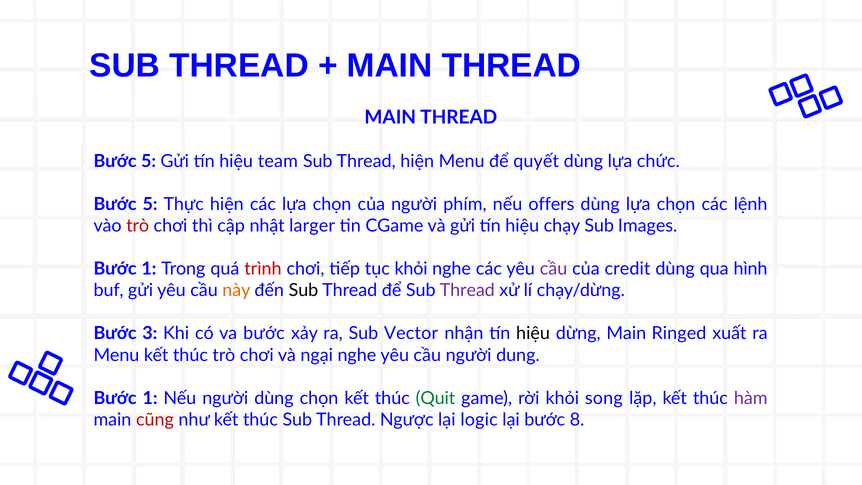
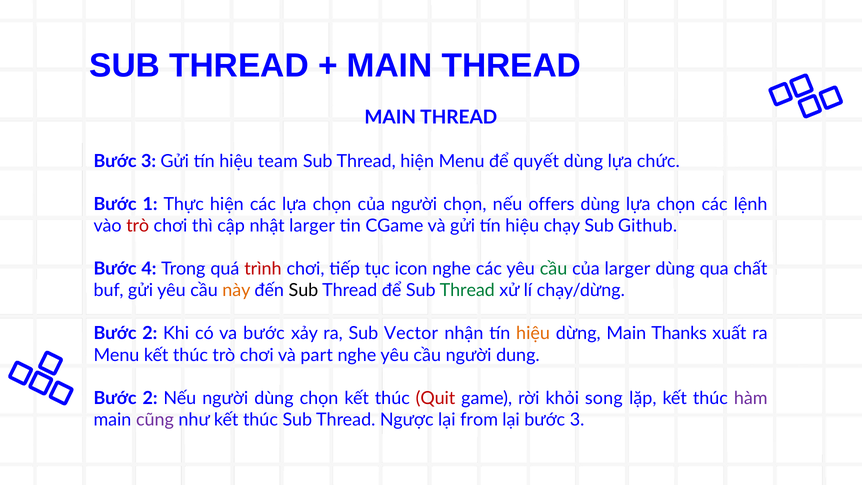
5: 5 -> 3 (149, 161)
5: 5 -> 1 (150, 204)
người phím: phím -> chọn (465, 204)
Images: Images -> Github (648, 226)
1: 1 -> 4 (149, 269)
tục khỏi: khỏi -> icon (411, 269)
cầu colour: purple -> green (554, 269)
của credit: credit -> larger (627, 269)
hình: hình -> chất (750, 269)
Thread colour: purple -> green (467, 290)
3: 3 -> 2 (150, 333)
hiệu colour: black -> orange (533, 333)
Ringed: Ringed -> Thanks (679, 333)
ngại: ngại -> part (317, 355)
1: 1 -> 2 (150, 398)
Quit colour: green -> red (435, 398)
cũng colour: red -> purple (155, 420)
logic: logic -> from (479, 420)
lại bước 8: 8 -> 3 (577, 420)
